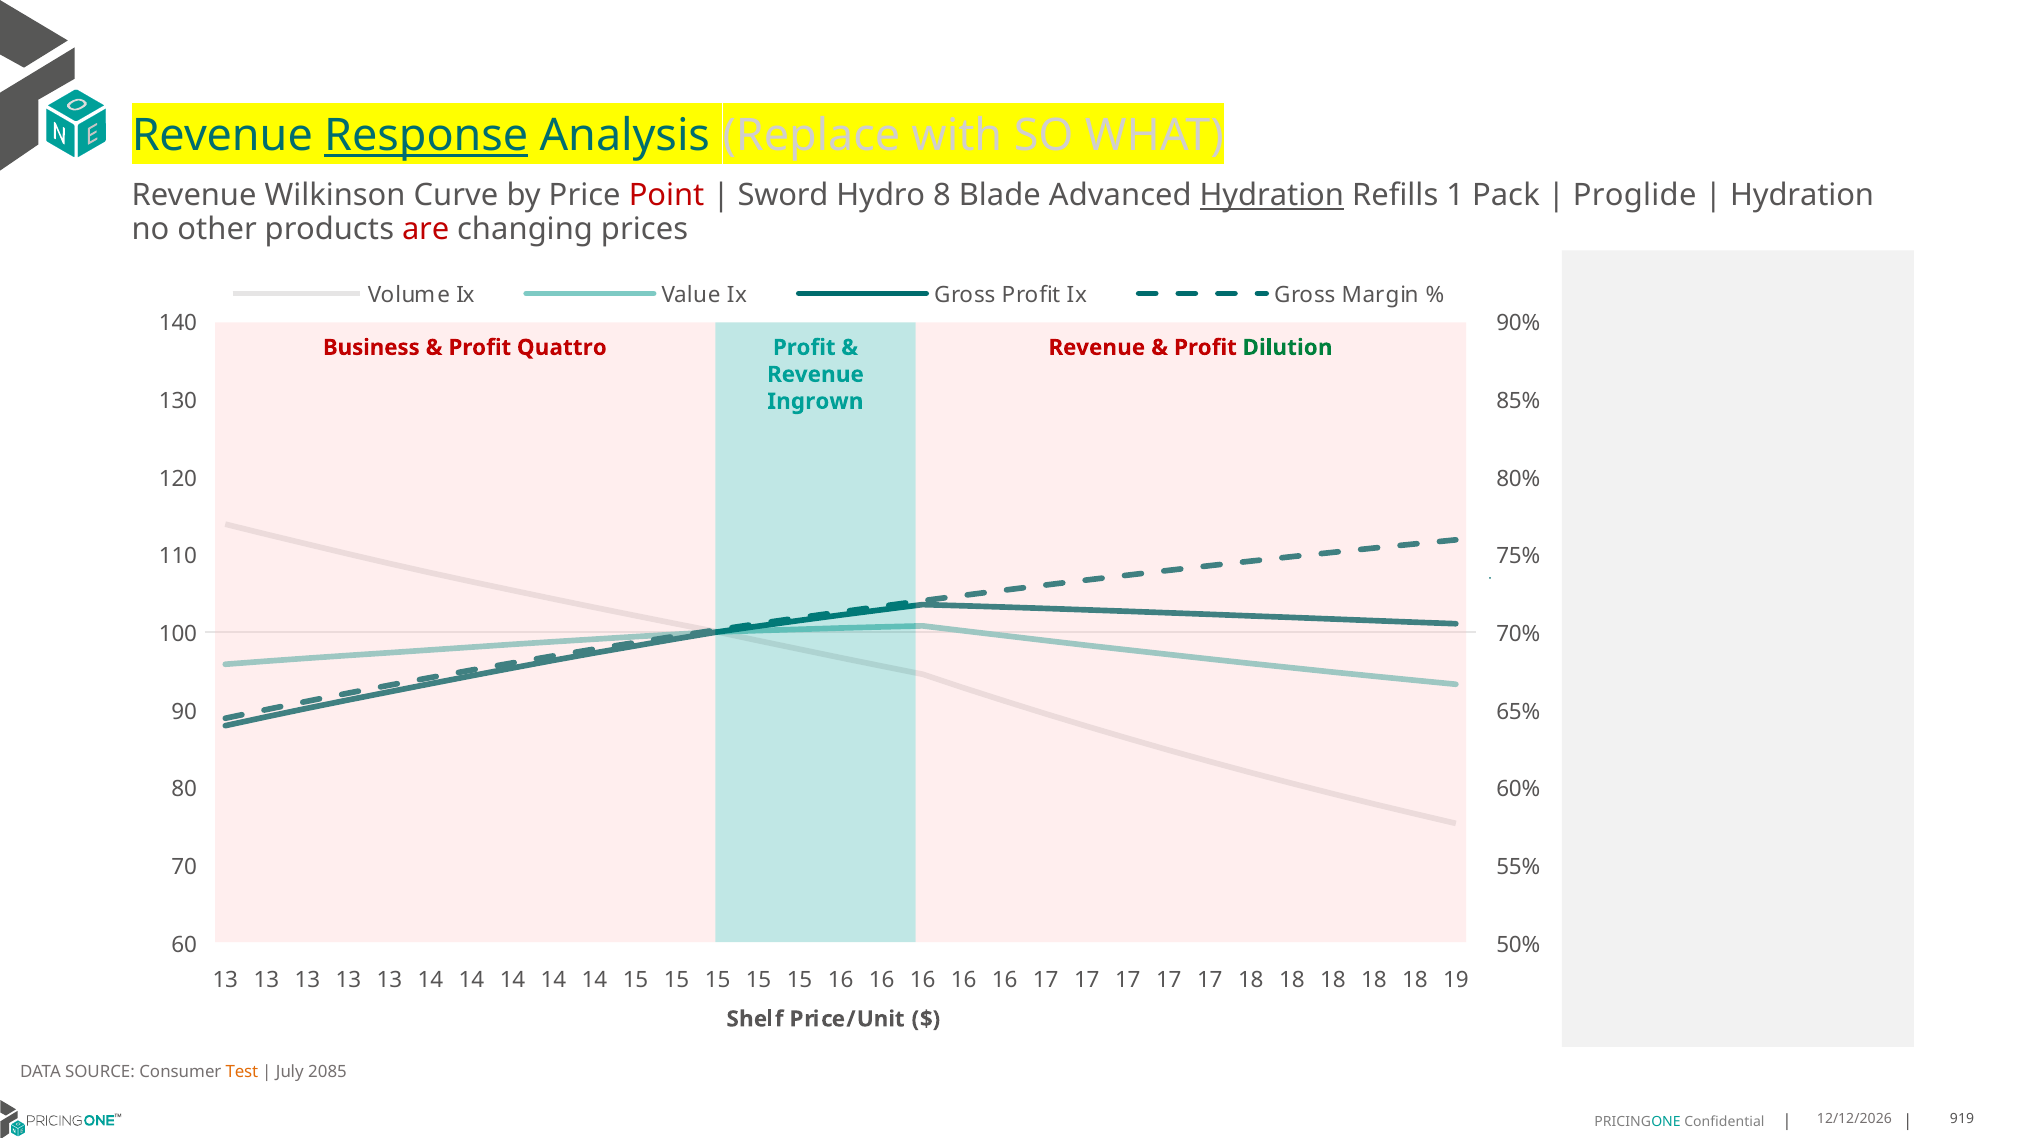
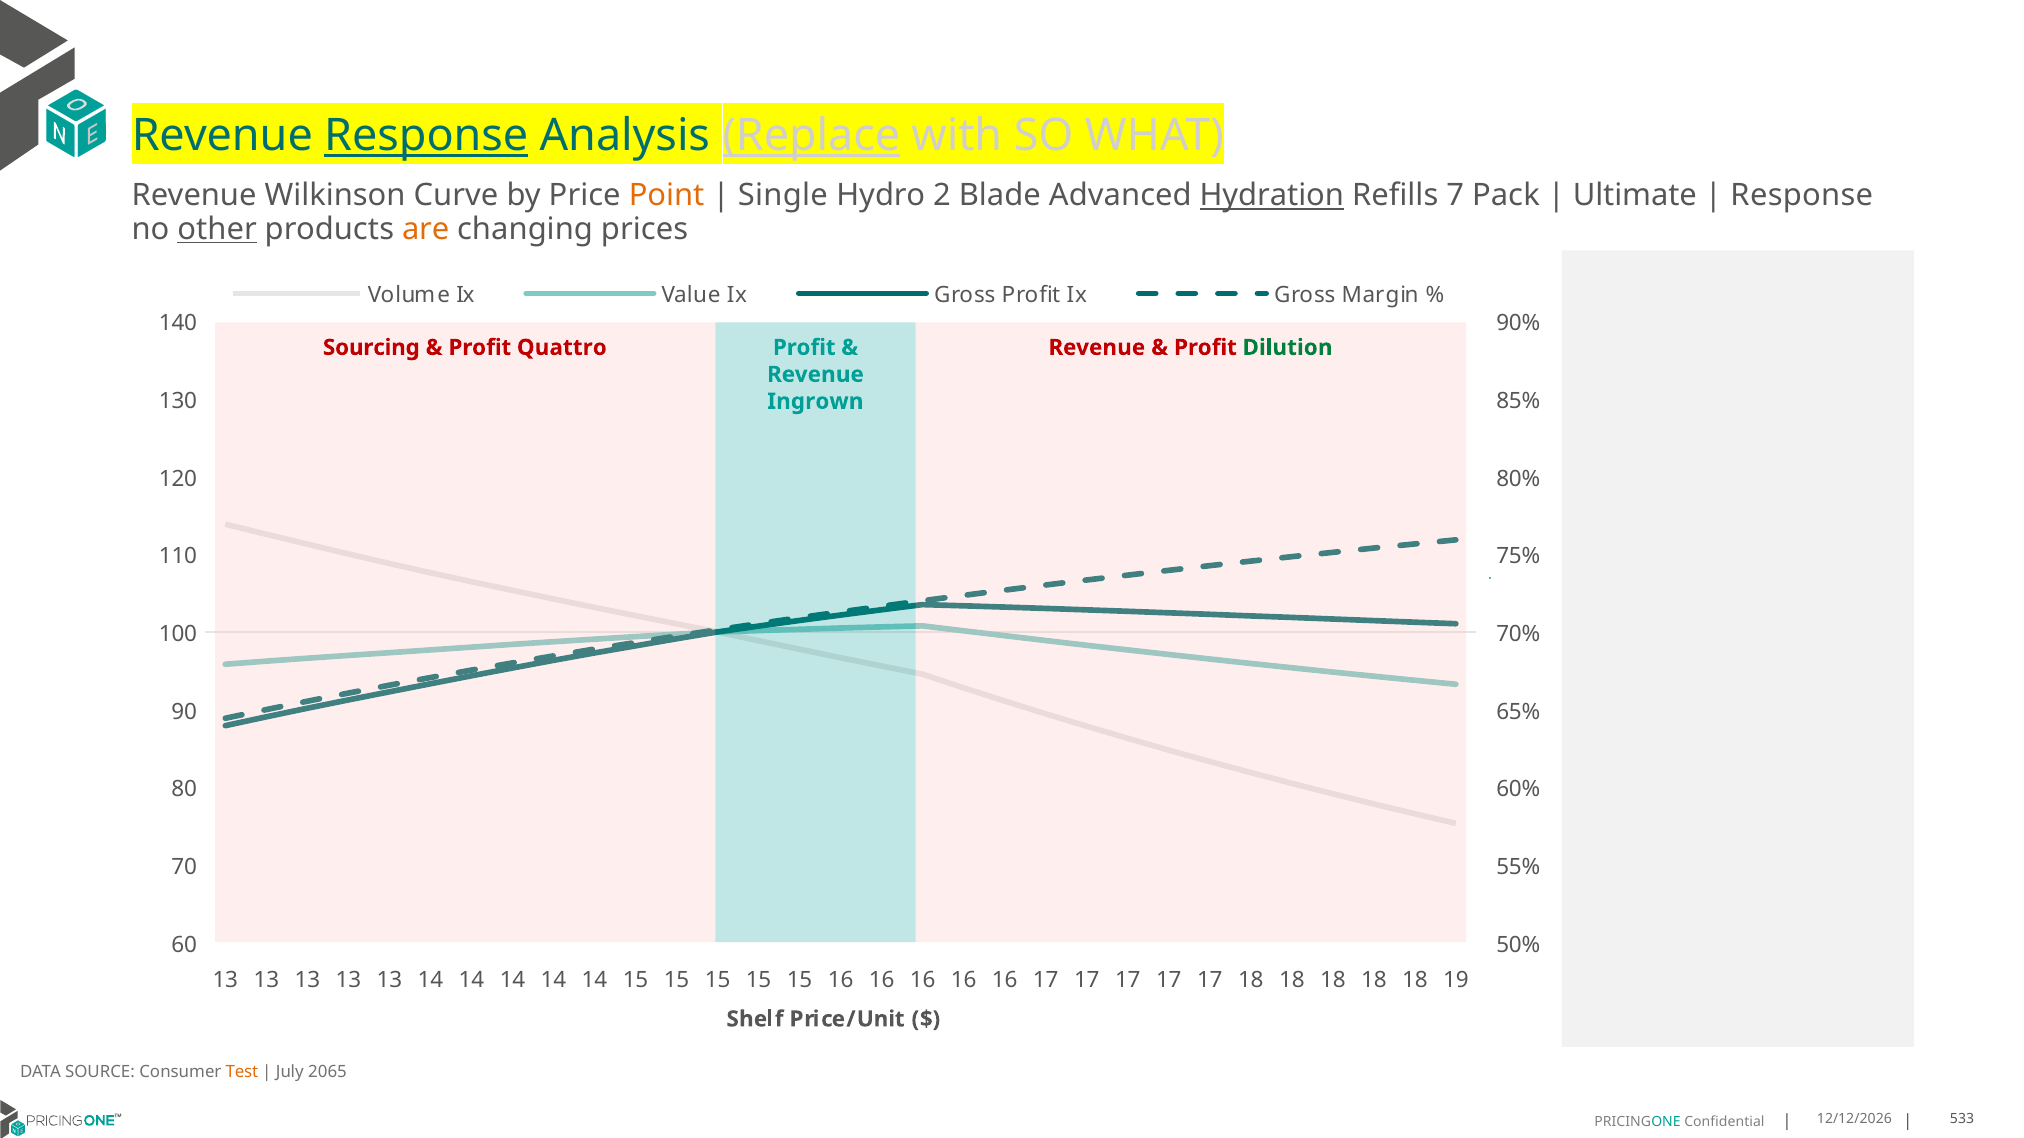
Replace underline: none -> present (811, 136)
Point colour: red -> orange (667, 196)
Sword: Sword -> Single (783, 196)
8: 8 -> 2 (942, 196)
1: 1 -> 7 (1455, 196)
Proglide: Proglide -> Ultimate (1635, 196)
Hydration: Hydration -> Response (1802, 196)
other underline: none -> present (217, 229)
are colour: red -> orange (426, 229)
Business: Business -> Sourcing (371, 348)
2085: 2085 -> 2065 (328, 1072)
919: 919 -> 533 (1962, 1119)
